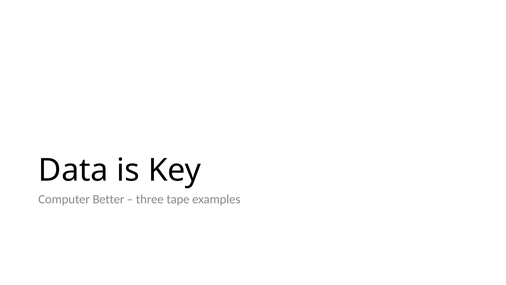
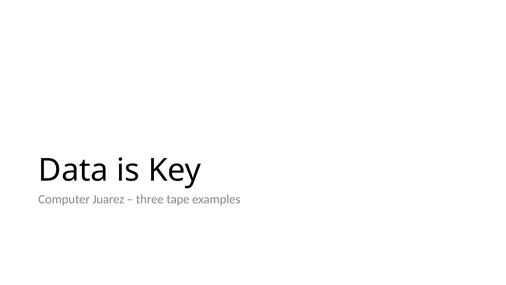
Better: Better -> Juarez (108, 199)
